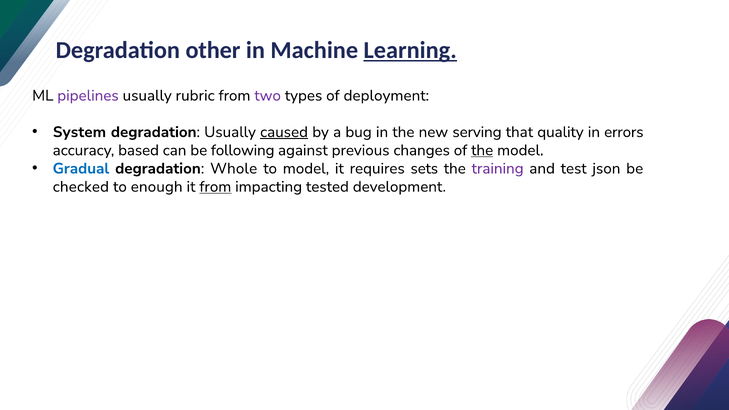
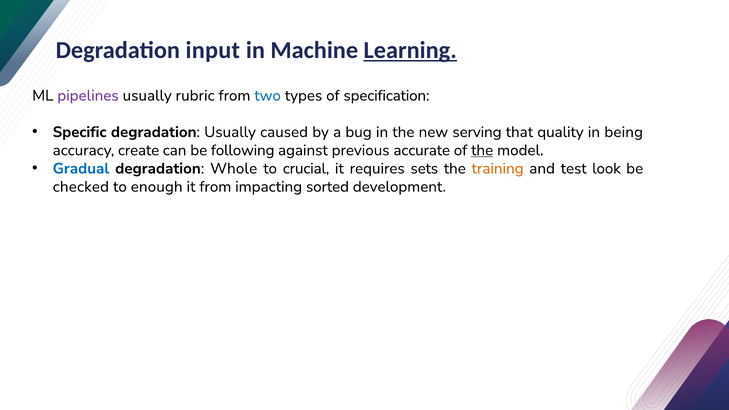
other: other -> input (213, 50)
two colour: purple -> blue (268, 96)
deployment: deployment -> specification (386, 96)
System: System -> Specific (80, 132)
caused underline: present -> none (284, 132)
errors: errors -> being (624, 132)
based: based -> create (139, 150)
changes: changes -> accurate (422, 150)
to model: model -> crucial (306, 169)
training colour: purple -> orange (498, 169)
json: json -> look (606, 169)
from underline: present -> none (215, 187)
tested: tested -> sorted (327, 187)
